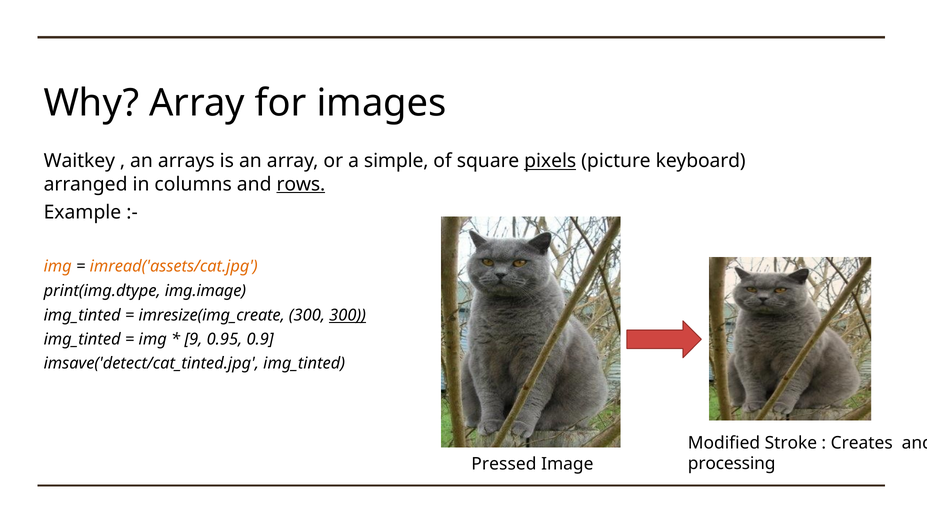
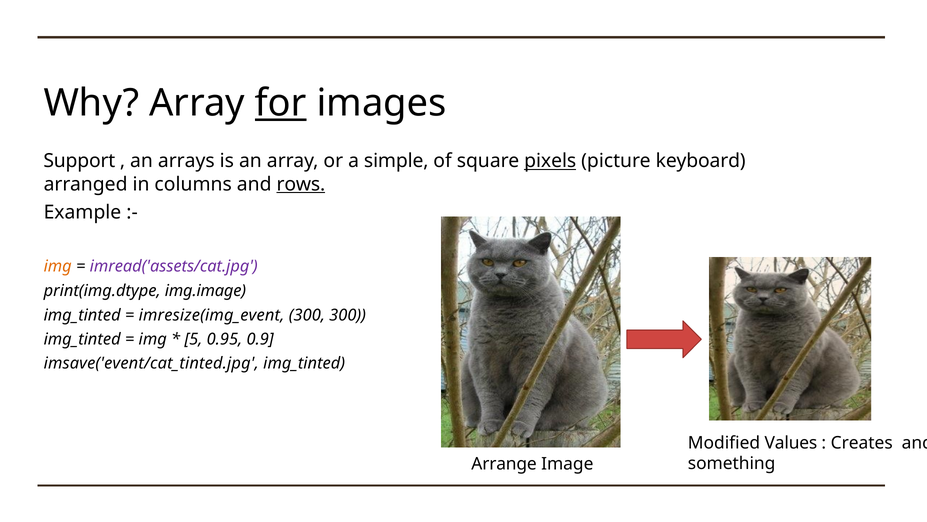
for underline: none -> present (281, 103)
Waitkey: Waitkey -> Support (79, 161)
imread('assets/cat.jpg colour: orange -> purple (174, 266)
imresize(img_create: imresize(img_create -> imresize(img_event (212, 315)
300 underline: present -> none (348, 315)
9: 9 -> 5 (193, 339)
imsave('detect/cat_tinted.jpg: imsave('detect/cat_tinted.jpg -> imsave('event/cat_tinted.jpg (151, 363)
Stroke: Stroke -> Values (791, 442)
processing: processing -> something (732, 463)
Pressed: Pressed -> Arrange (504, 463)
